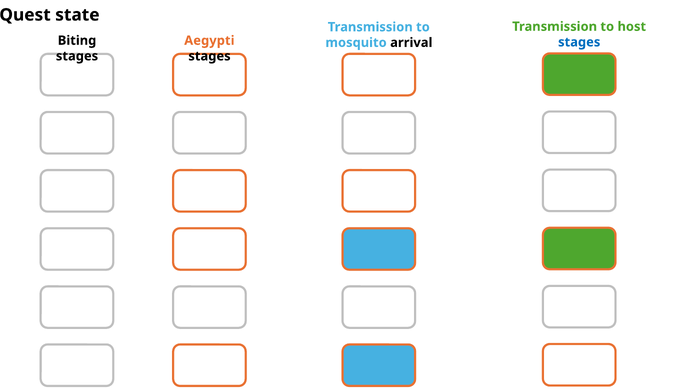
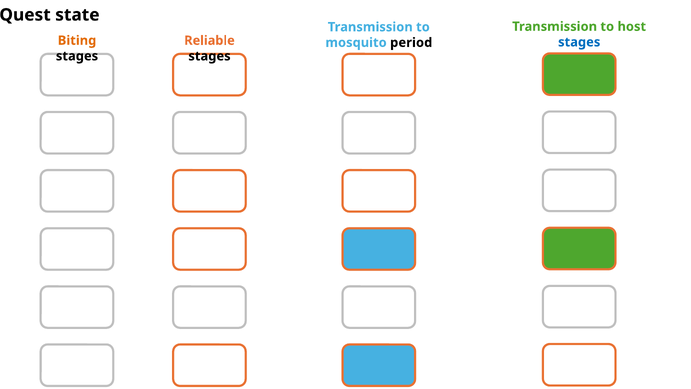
Biting colour: black -> orange (77, 40)
Aegypti: Aegypti -> Reliable (209, 41)
arrival: arrival -> period (411, 43)
